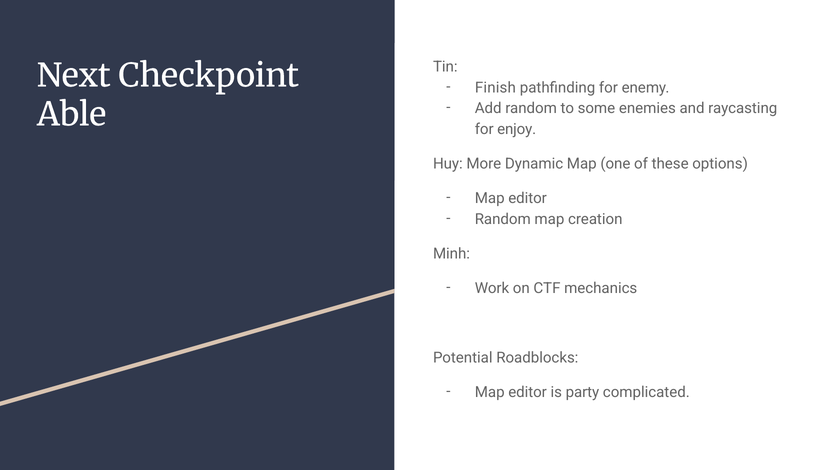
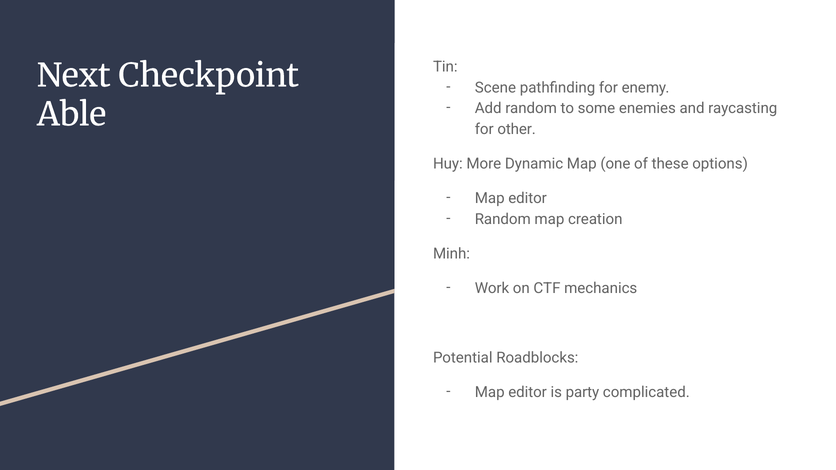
Finish: Finish -> Scene (495, 88)
enjoy: enjoy -> other (517, 129)
